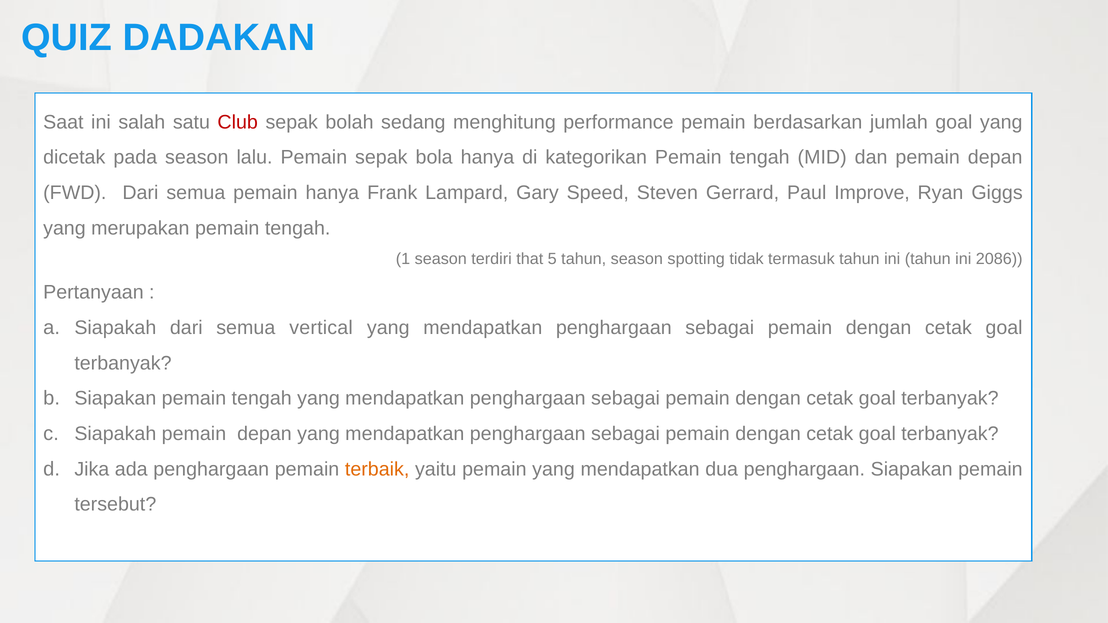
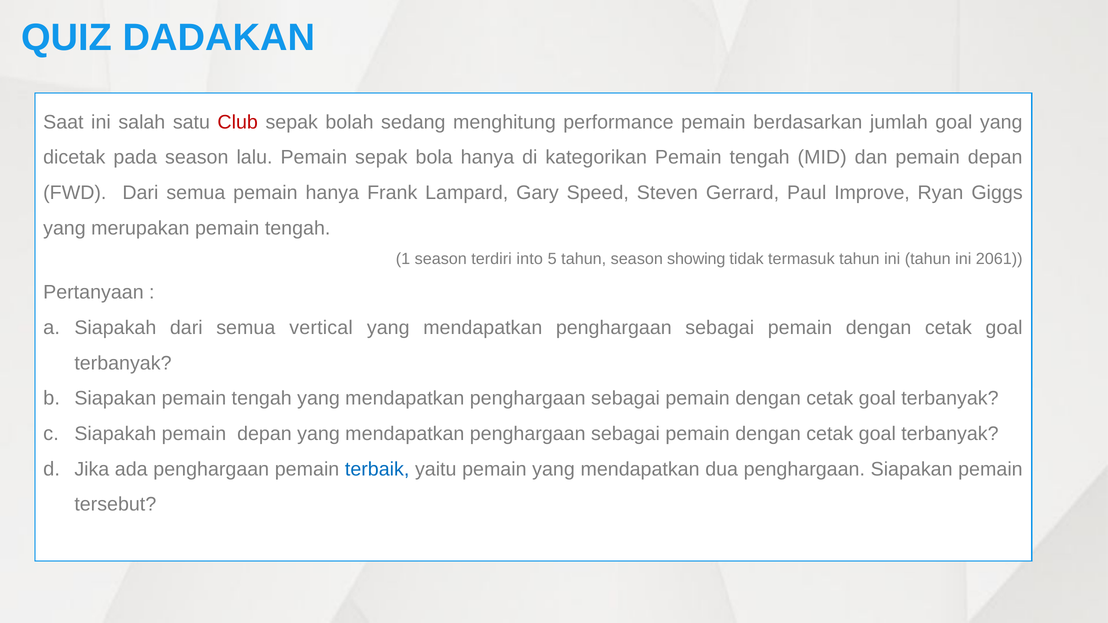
that: that -> into (530, 259)
spotting: spotting -> showing (696, 259)
2086: 2086 -> 2061 (999, 259)
terbaik colour: orange -> blue (377, 469)
